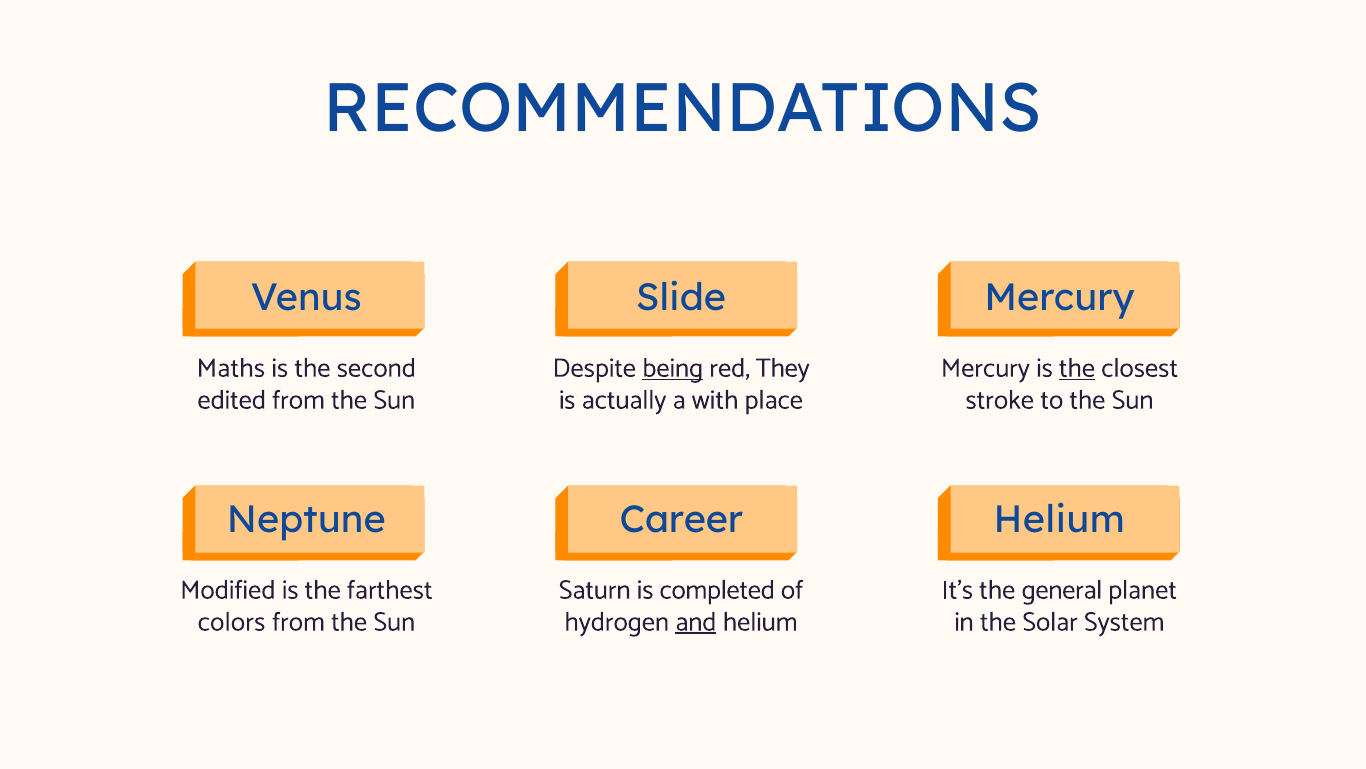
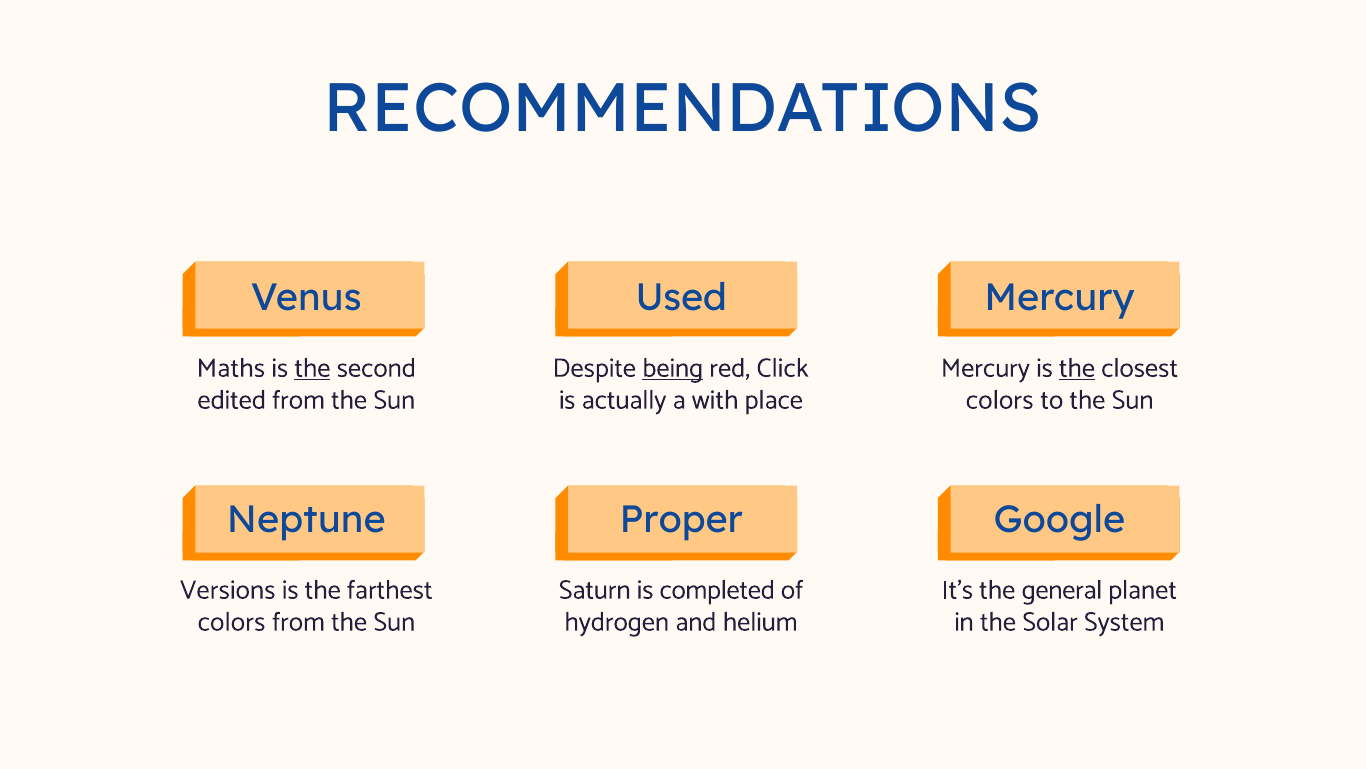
Slide: Slide -> Used (681, 298)
the underline: none -> present (312, 368)
They: They -> Click (783, 368)
stroke: stroke -> colors (1000, 400)
Career: Career -> Proper (681, 519)
Helium: Helium -> Google (1059, 519)
Modified: Modified -> Versions (228, 589)
and underline: present -> none (696, 621)
